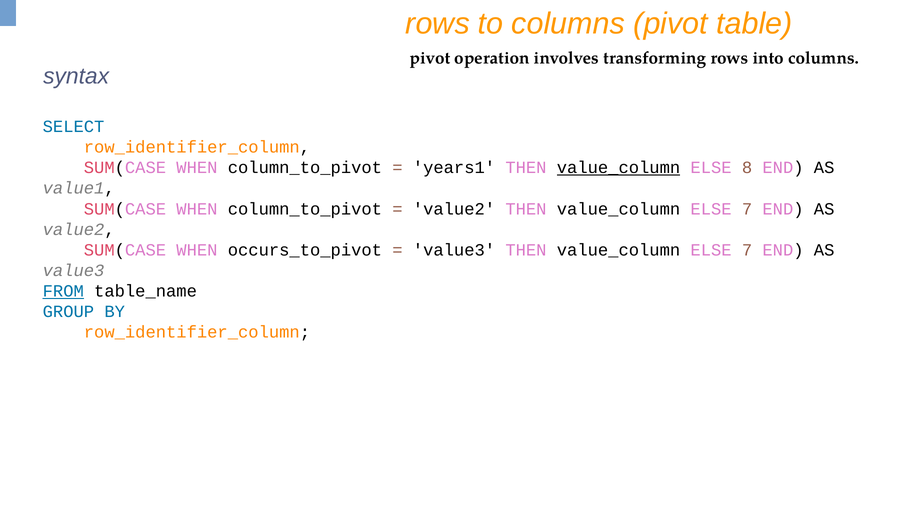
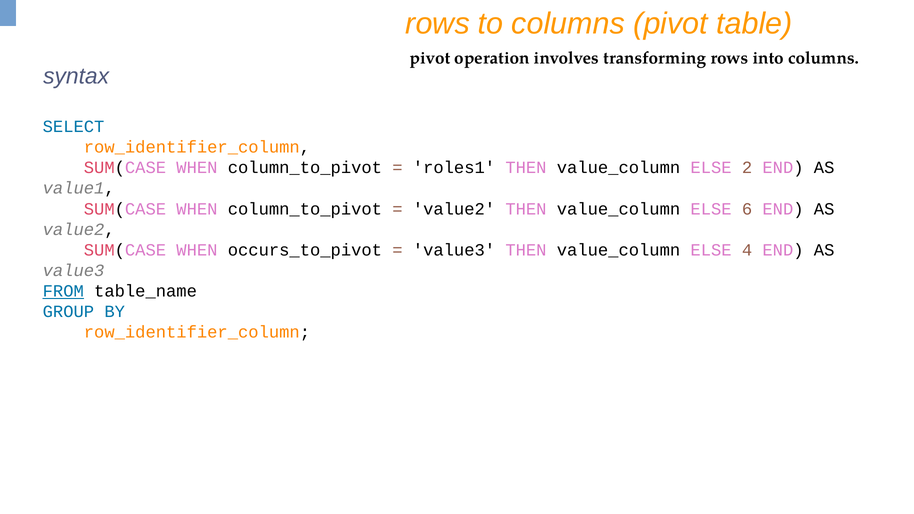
years1: years1 -> roles1 (454, 168)
value_column underline: present -> none (619, 168)
8: 8 -> 2 (747, 168)
7: 7 -> 6 (747, 209)
7: 7 -> 4 (747, 250)
